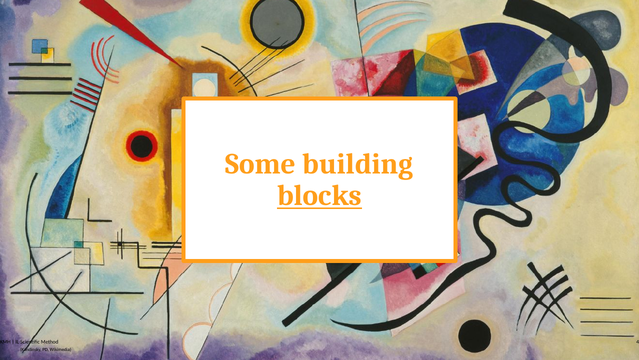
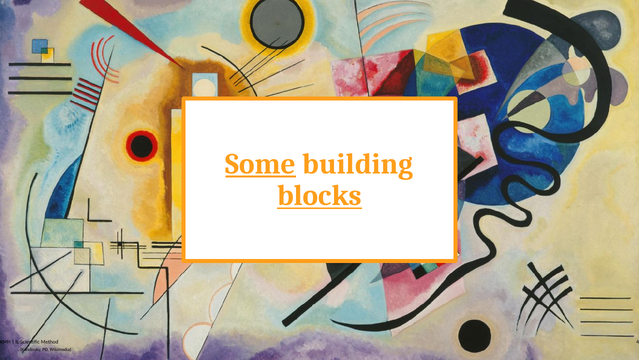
Some underline: none -> present (261, 164)
